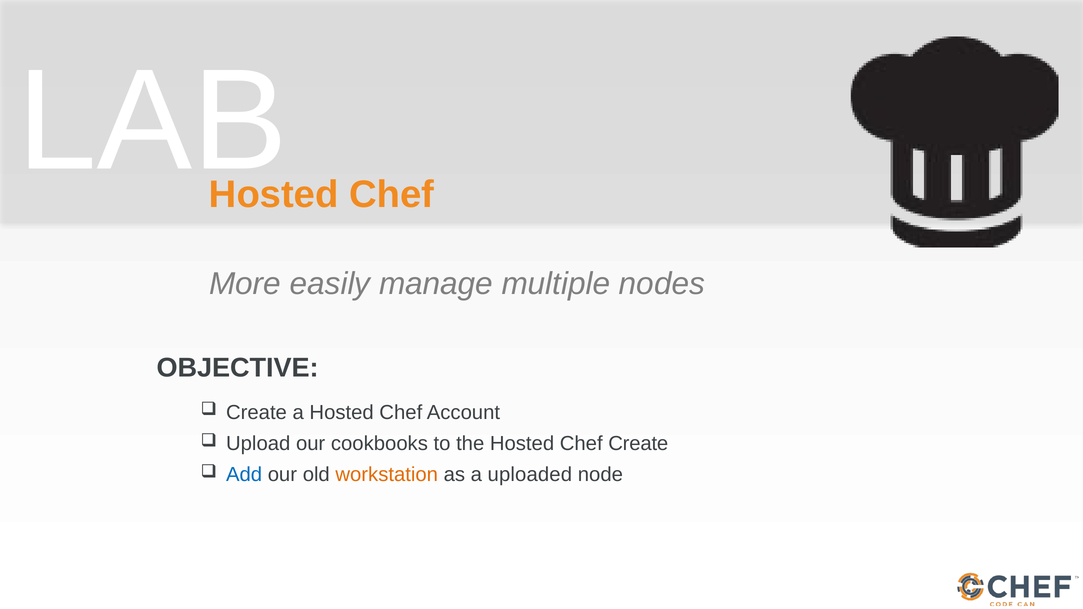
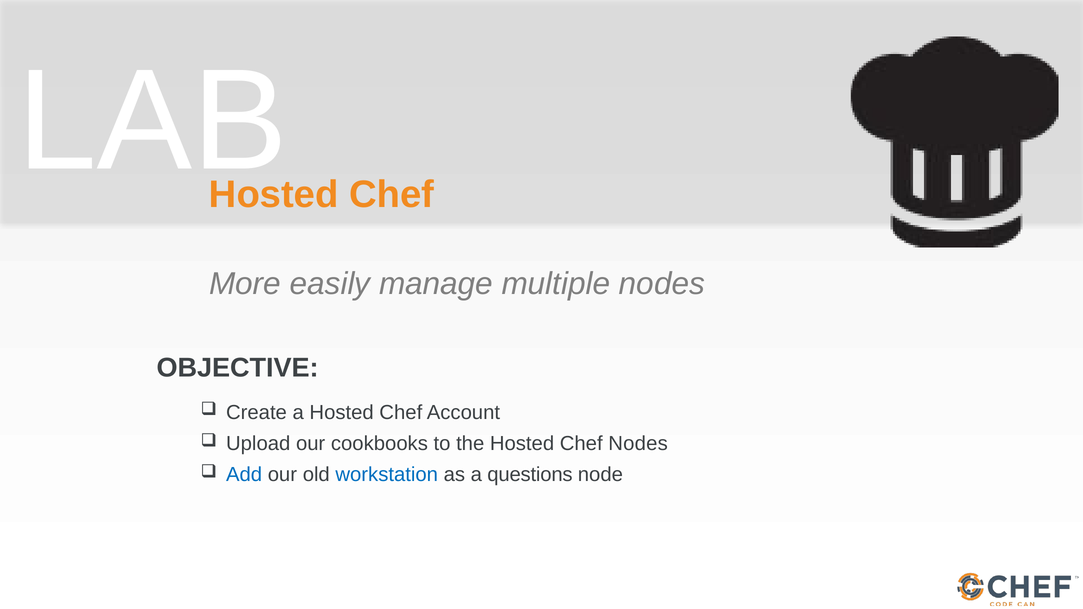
Chef Create: Create -> Nodes (638, 444)
workstation colour: orange -> blue (387, 475)
uploaded: uploaded -> questions (530, 475)
